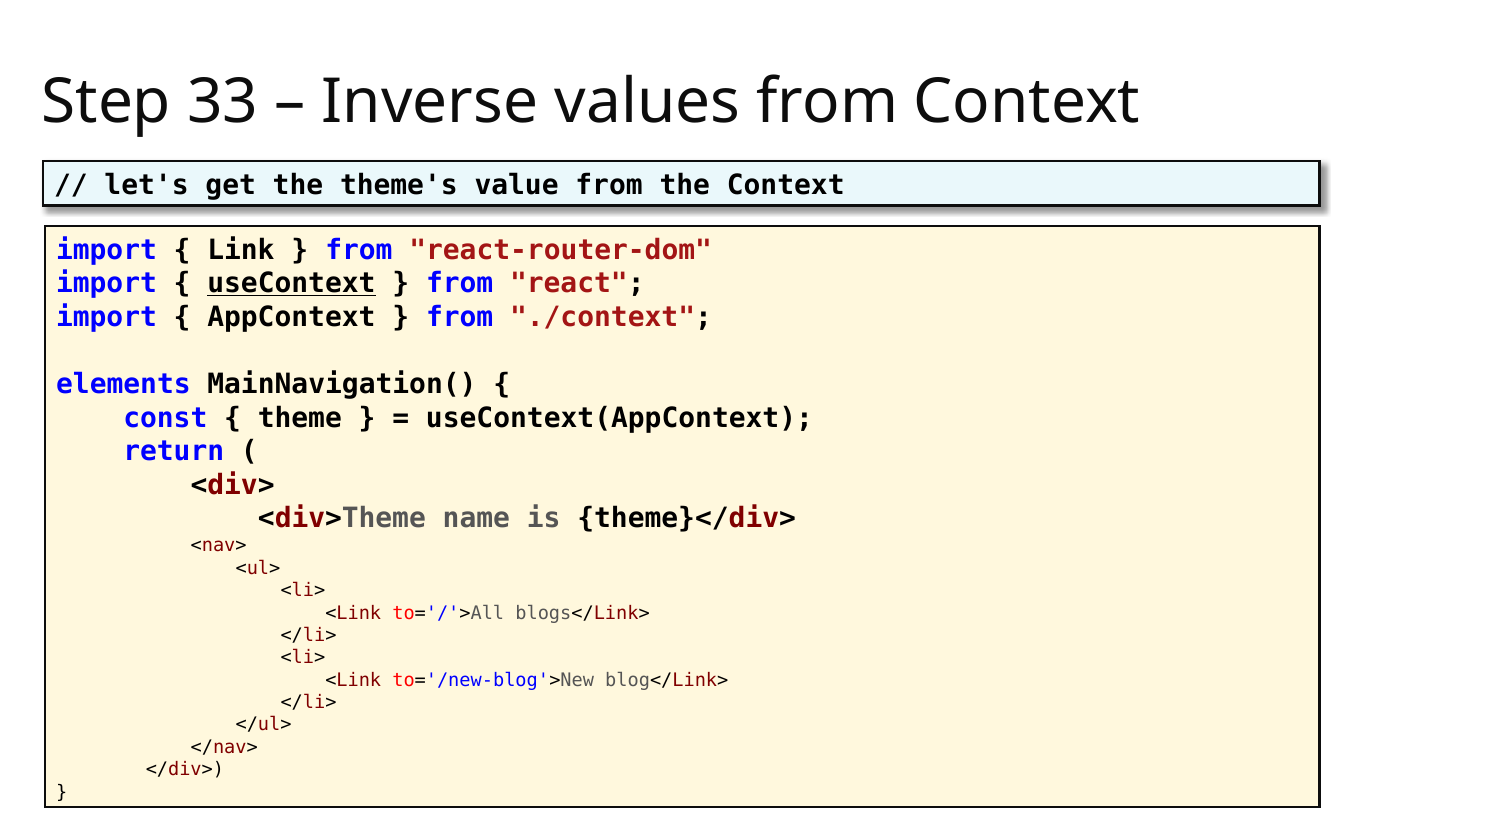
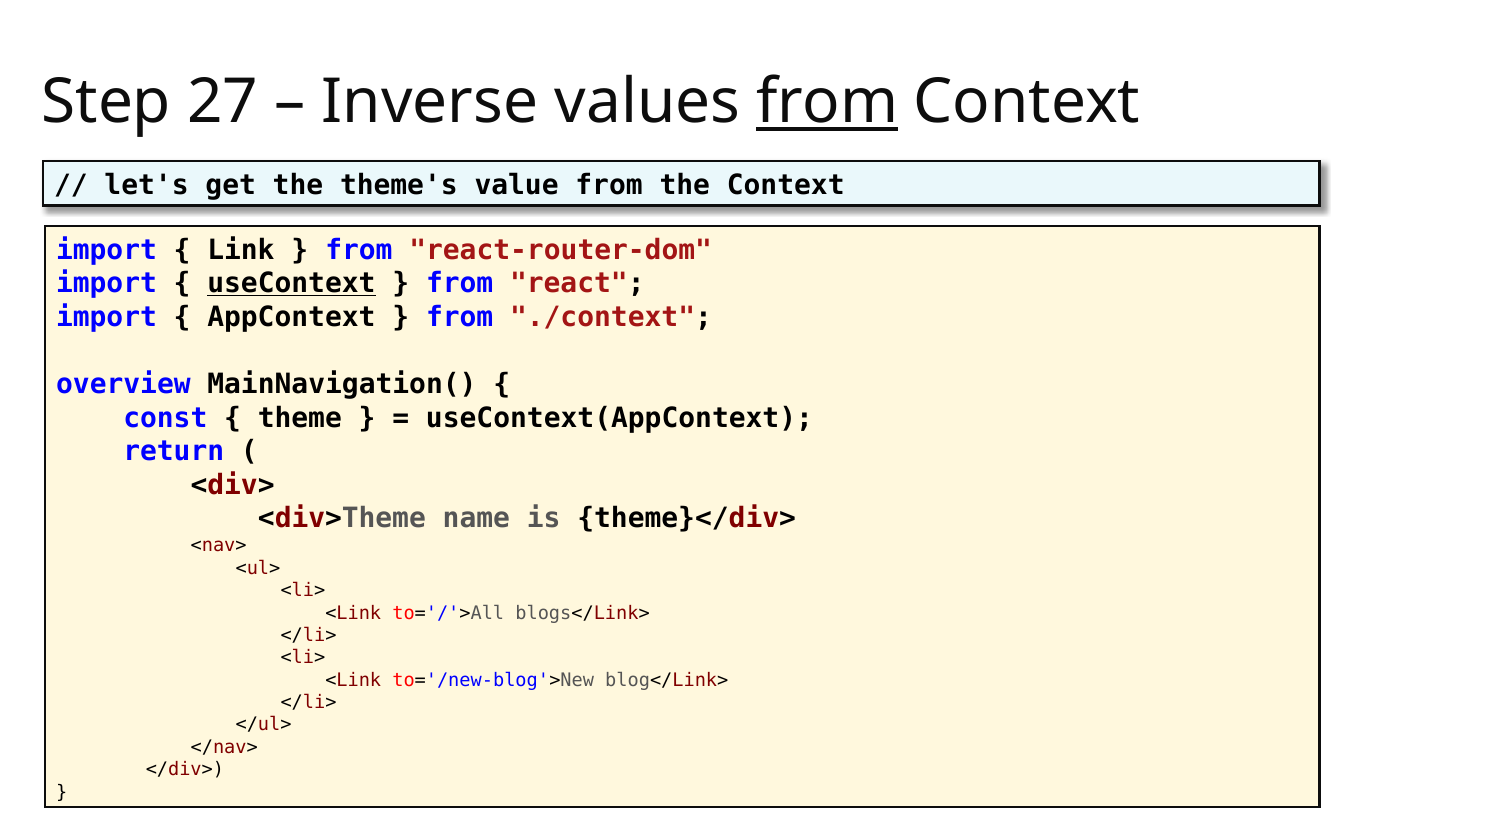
33: 33 -> 27 (223, 102)
from underline: none -> present (827, 102)
elements: elements -> overview (123, 384)
